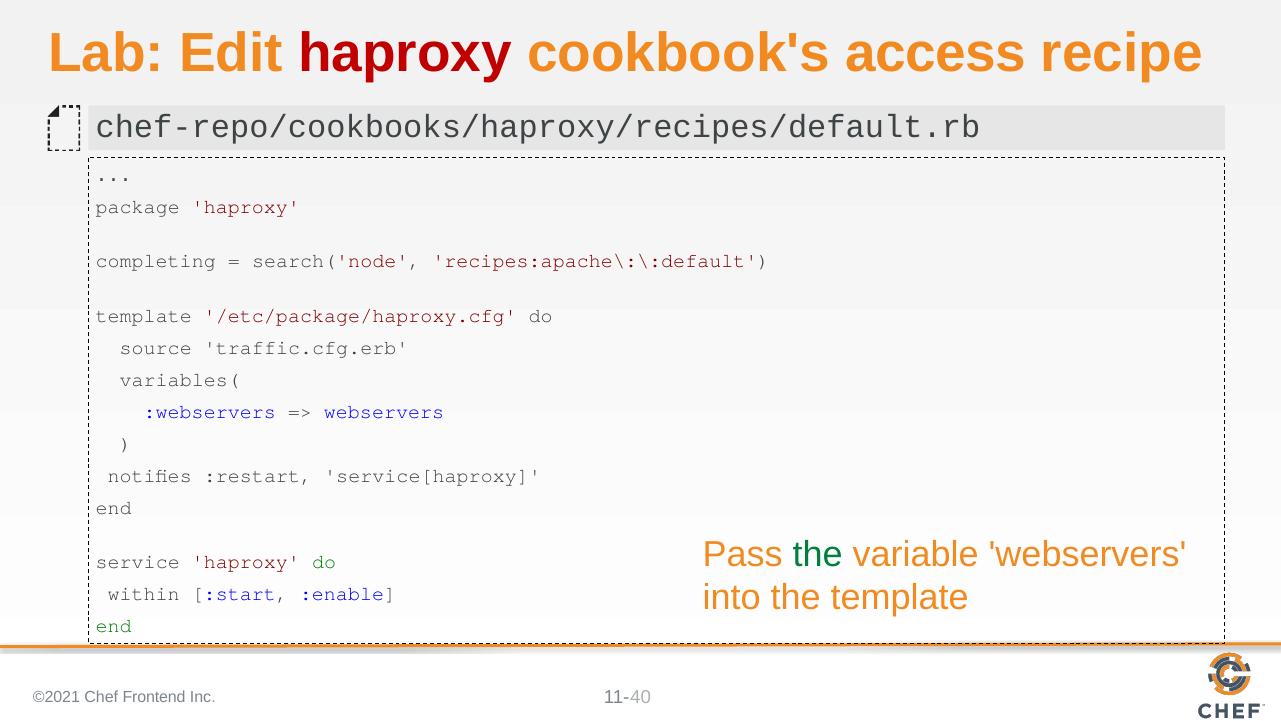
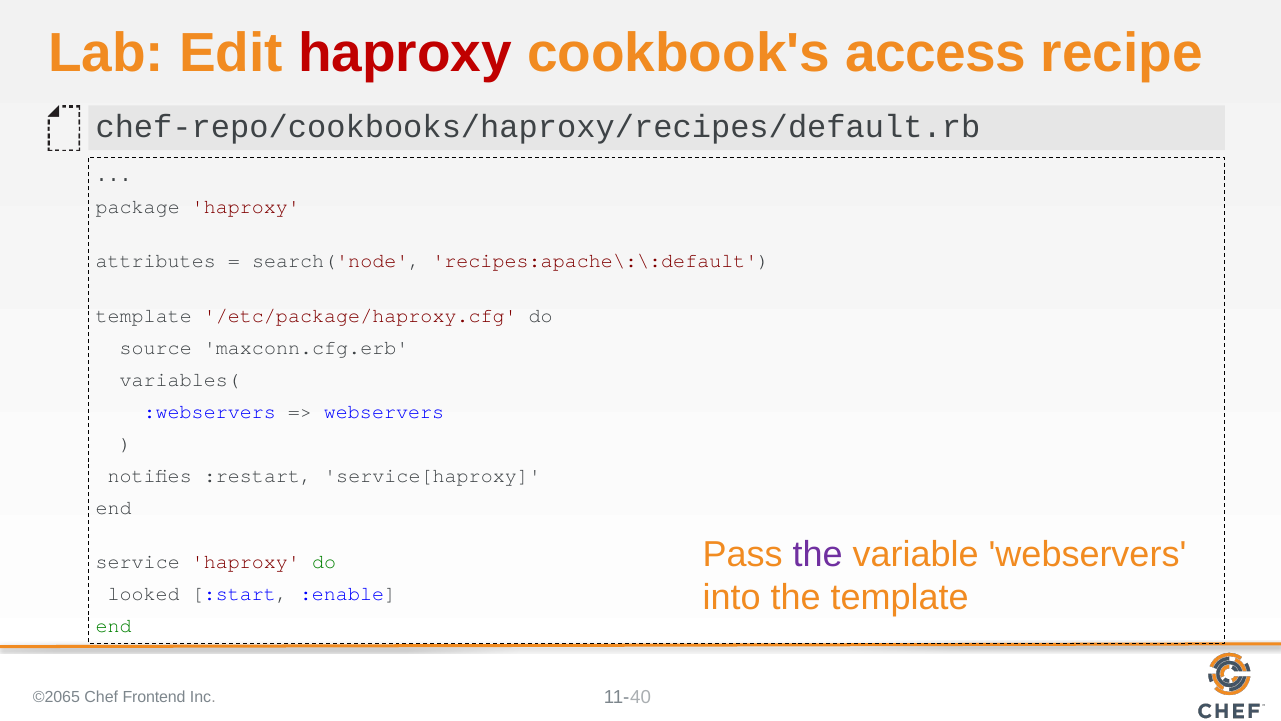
completing: completing -> attributes (156, 261)
traffic.cfg.erb: traffic.cfg.erb -> maxconn.cfg.erb (306, 347)
the colour: green -> purple (818, 554)
within: within -> looked (144, 594)
©2021: ©2021 -> ©2065 (56, 697)
